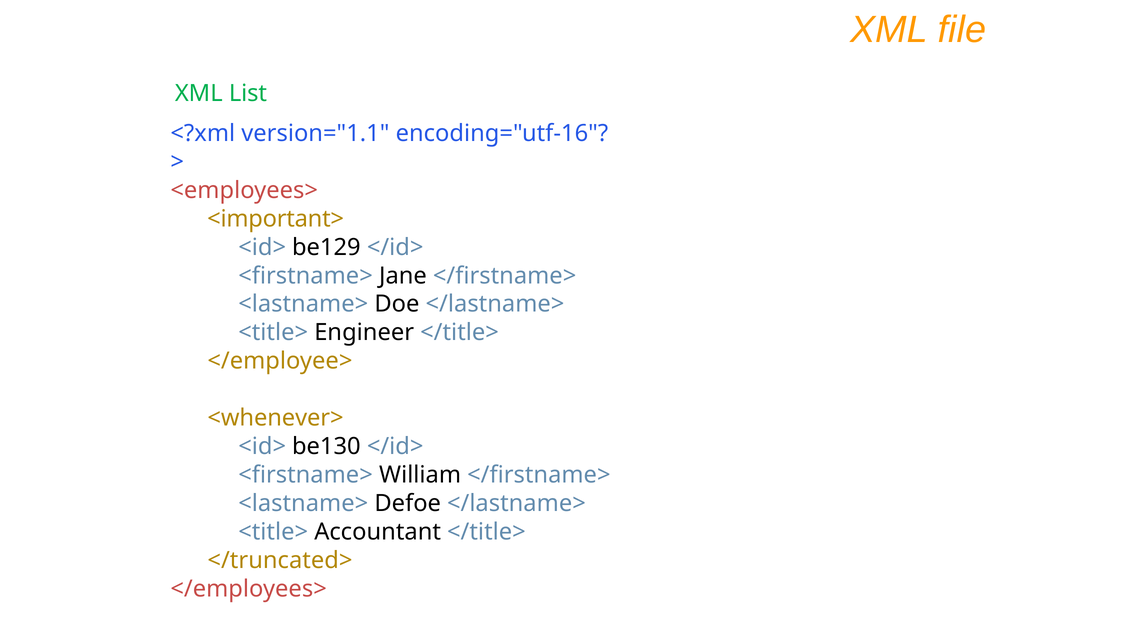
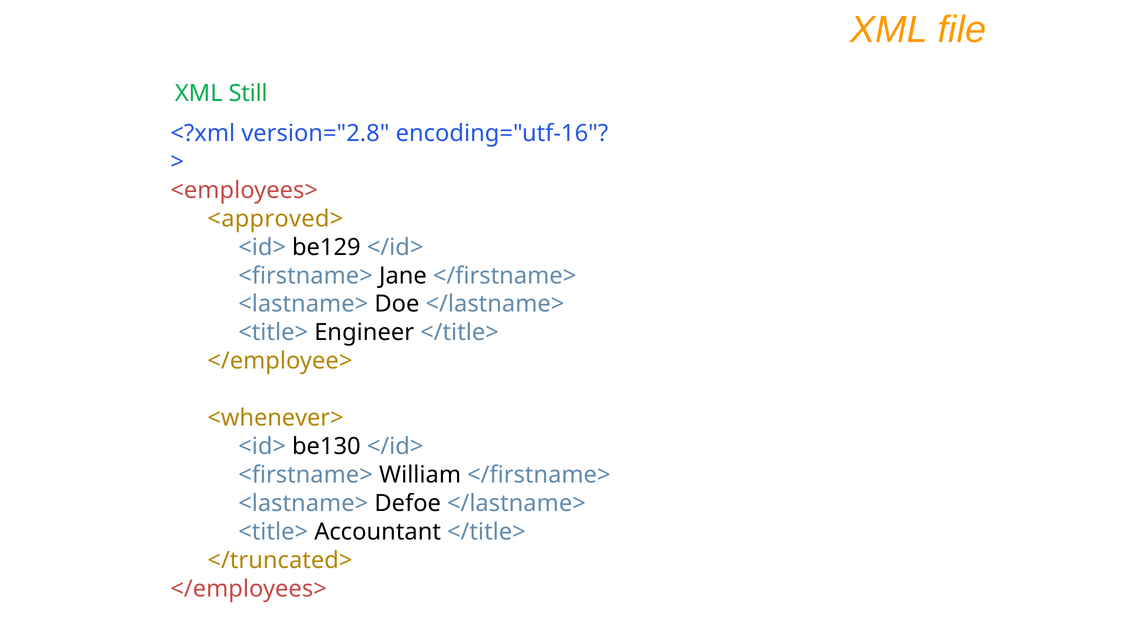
List: List -> Still (248, 93)
version="1.1: version="1.1 -> version="2.8 (315, 133)
<important>: <important> -> <approved> (275, 219)
